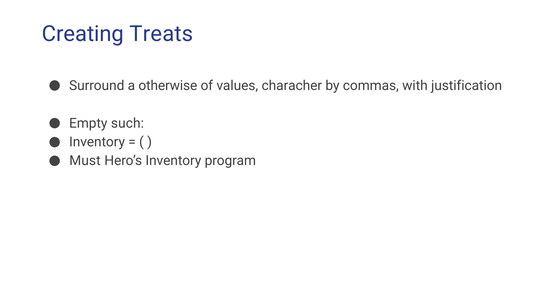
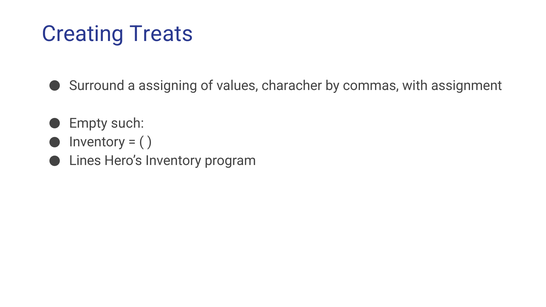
otherwise: otherwise -> assigning (168, 86)
justification: justification -> assignment (467, 86)
Must: Must -> Lines (85, 161)
